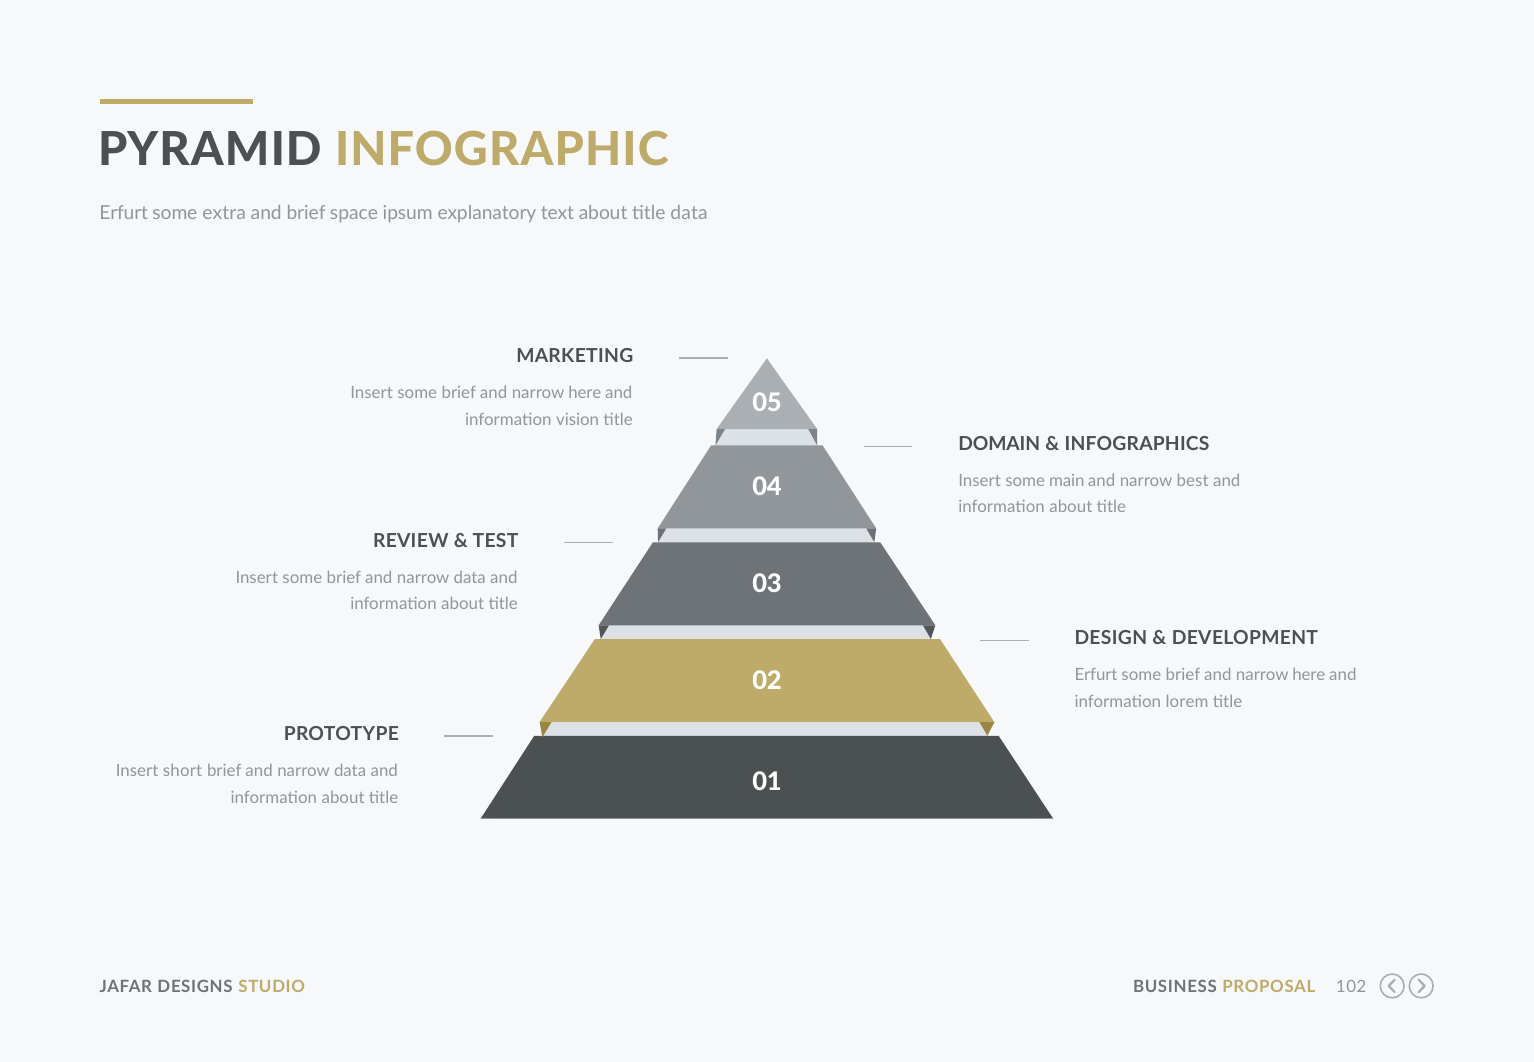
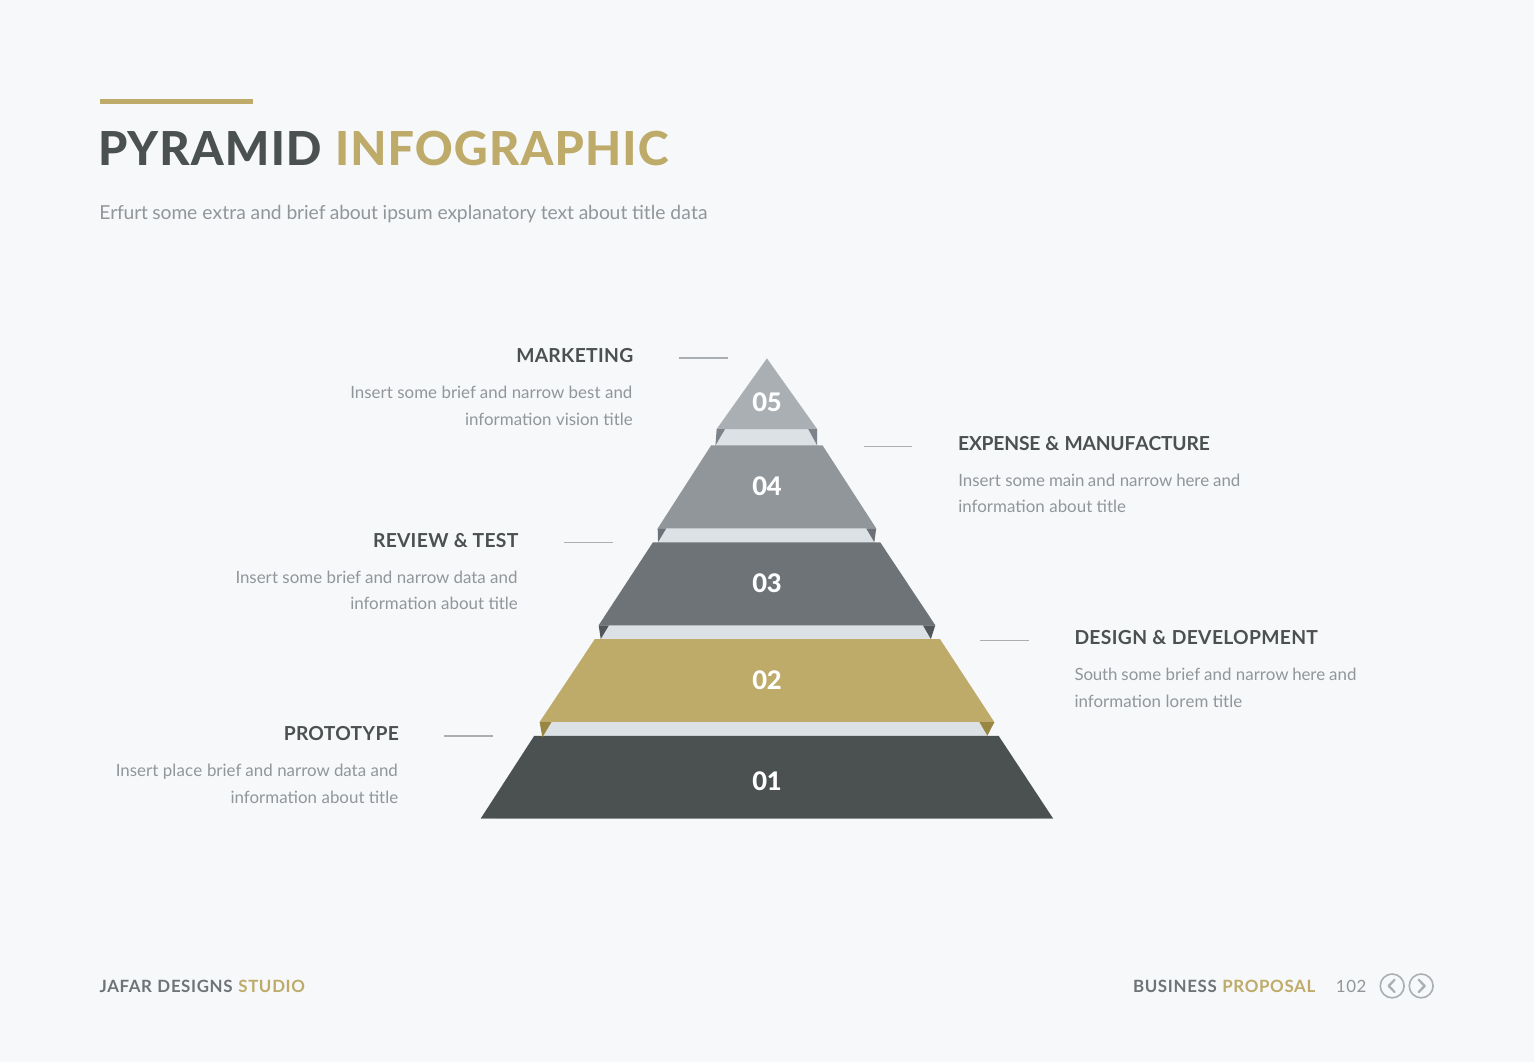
brief space: space -> about (354, 213)
here: here -> best (585, 393)
DOMAIN: DOMAIN -> EXPENSE (999, 444)
INFOGRAPHICS: INFOGRAPHICS -> MANUFACTURE (1137, 444)
best: best -> here (1193, 481)
Erfurt: Erfurt -> South (1096, 675)
short: short -> place (183, 771)
